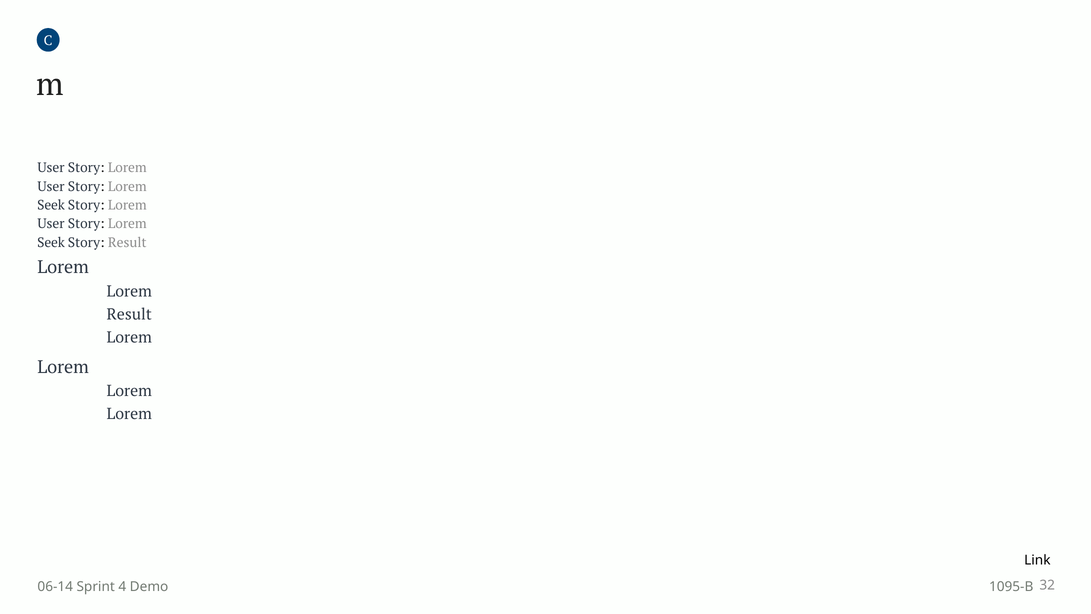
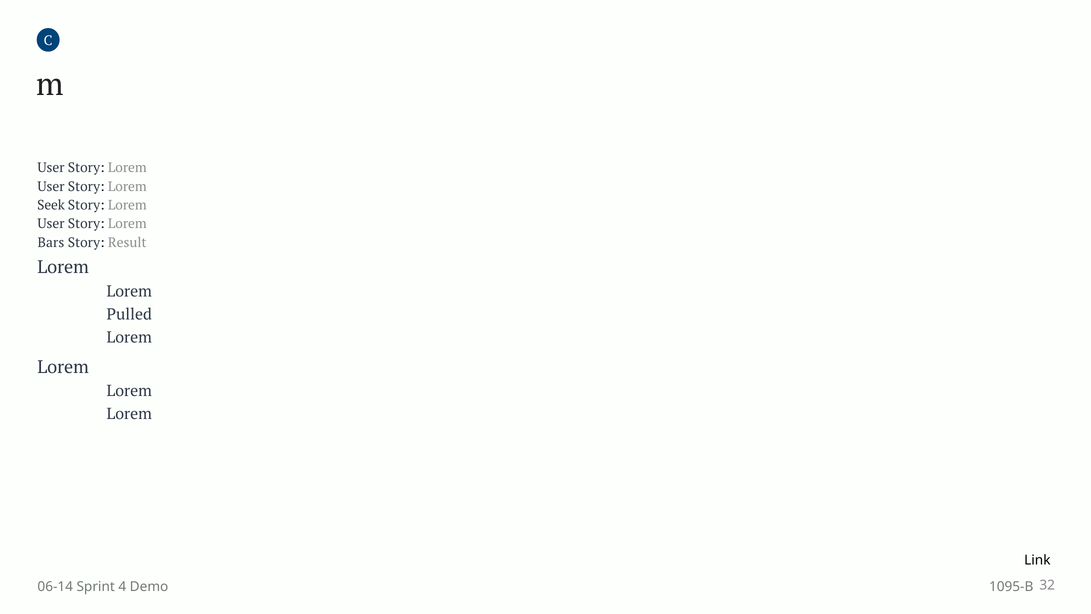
Seek: Seek -> Bars (51, 242)
Result: Result -> Pulled (129, 314)
